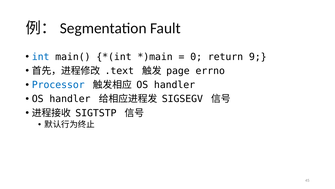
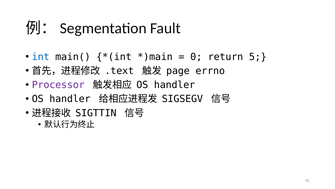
9: 9 -> 5 (258, 57)
Processor colour: blue -> purple (58, 85)
SIGTSTP: SIGTSTP -> SIGTTIN (96, 113)
